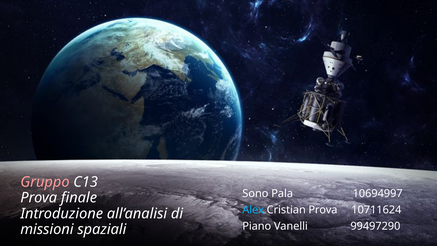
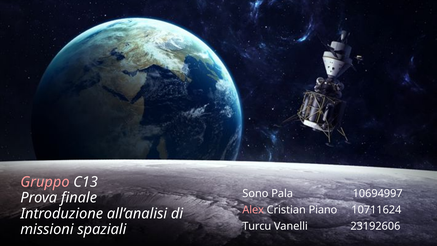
Alex colour: light blue -> pink (253, 210)
Cristian Prova: Prova -> Piano (323, 210)
Piano: Piano -> Turcu (257, 226)
99497290: 99497290 -> 23192606 (375, 226)
